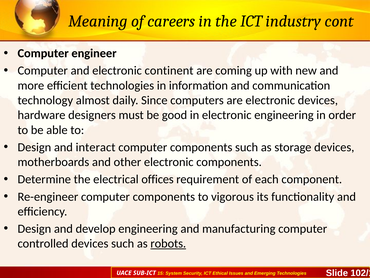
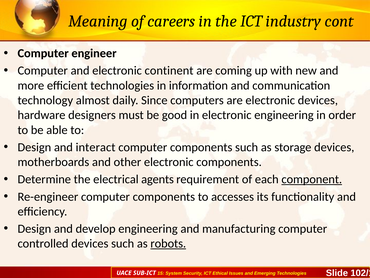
offices: offices -> agents (158, 179)
component underline: none -> present (312, 179)
vigorous: vigorous -> accesses (233, 196)
